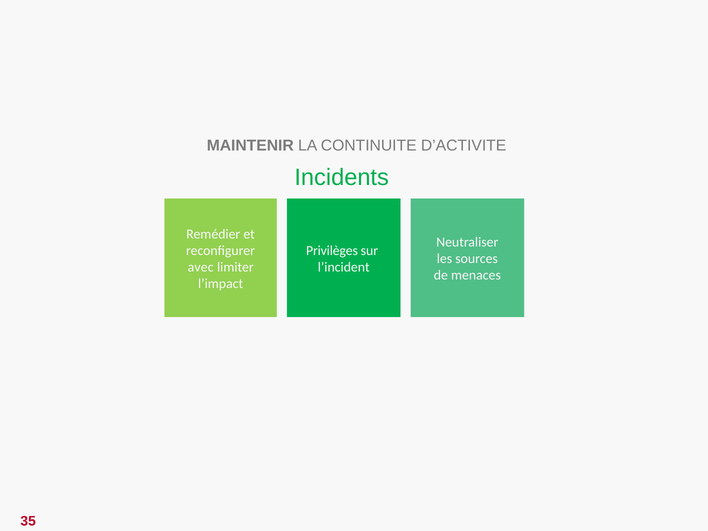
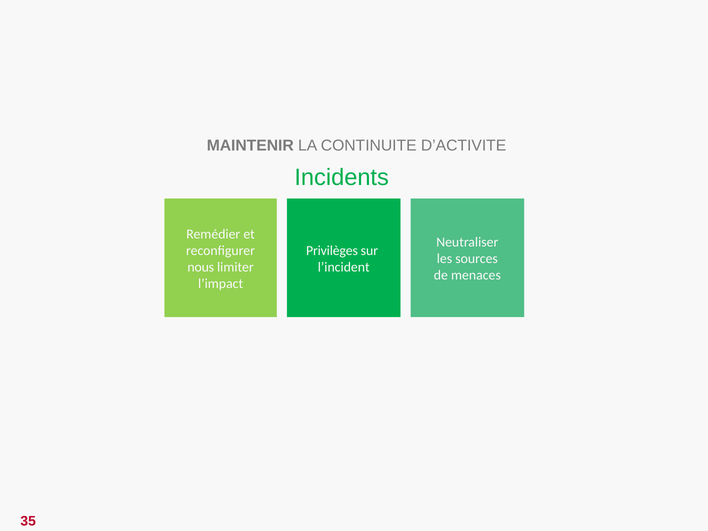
avec: avec -> nous (201, 267)
